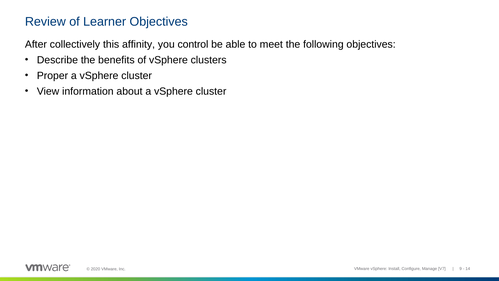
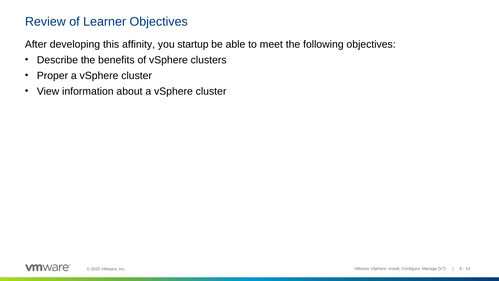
collectively: collectively -> developing (75, 44)
control: control -> startup (193, 44)
